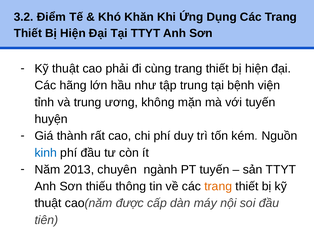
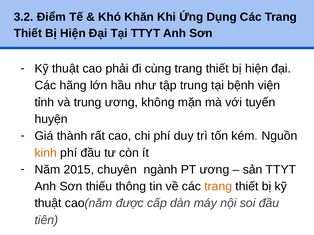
kinh colour: blue -> orange (46, 153)
2013: 2013 -> 2015 (79, 170)
PT tuyến: tuyến -> ương (214, 170)
